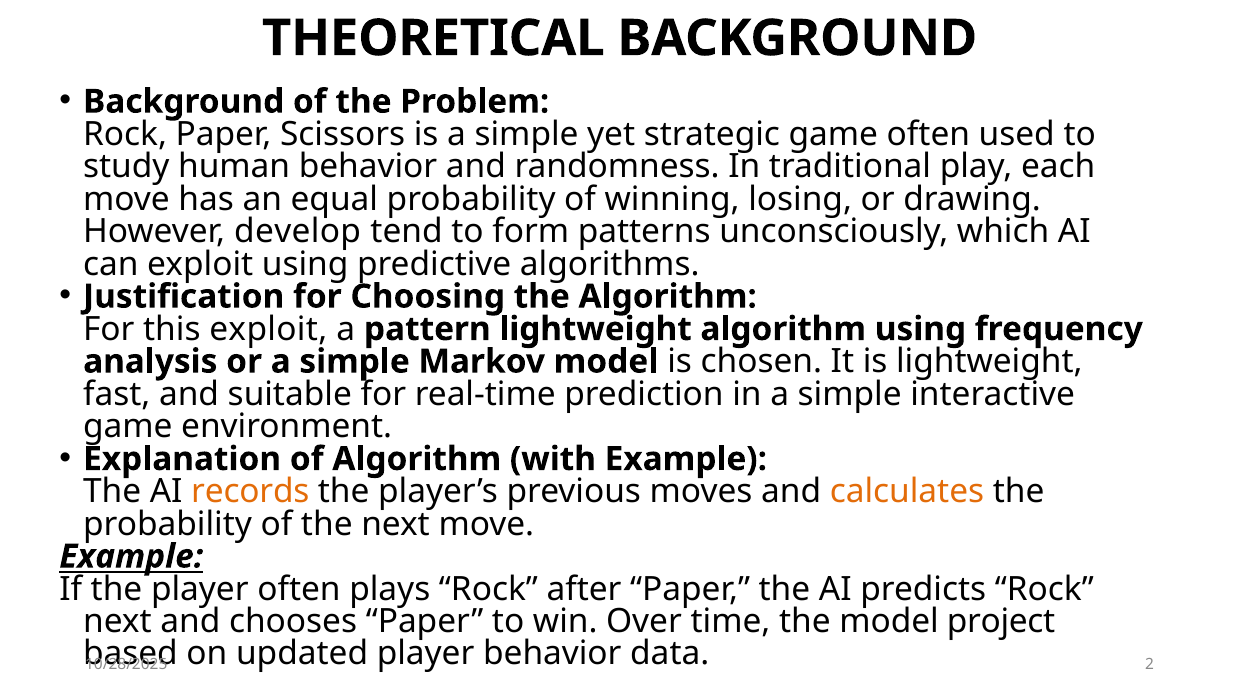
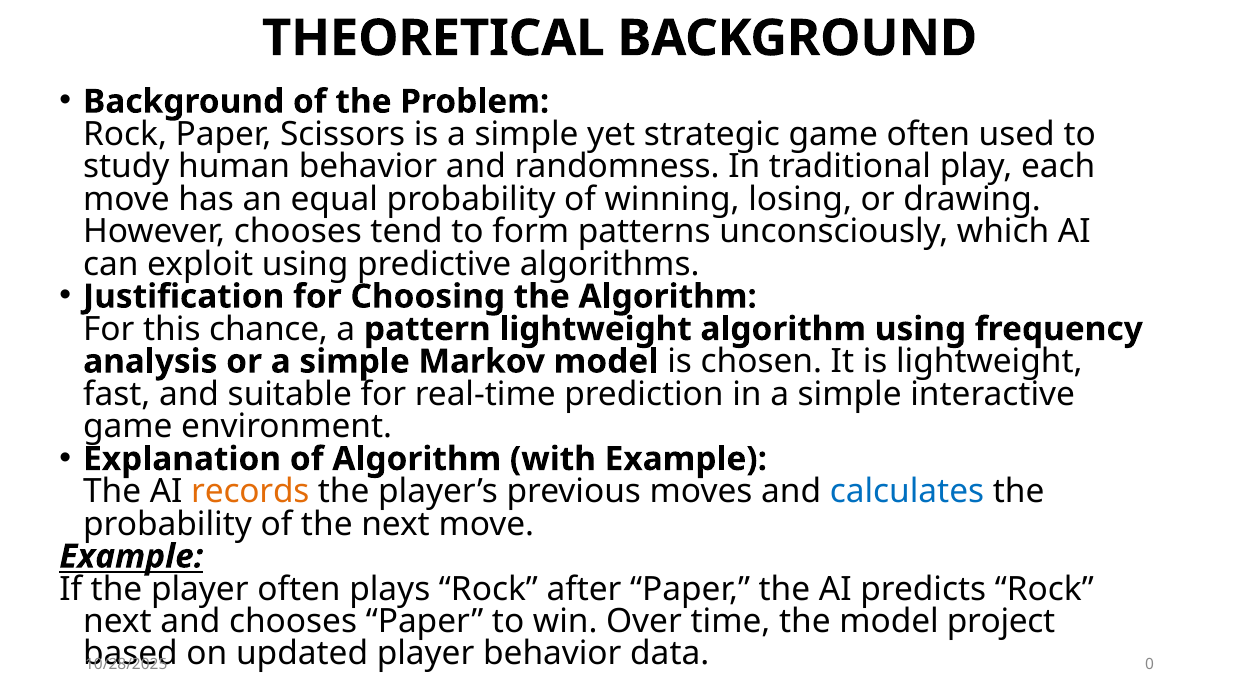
However develop: develop -> chooses (298, 232)
this exploit: exploit -> chance (269, 329)
calculates colour: orange -> blue (907, 491)
2: 2 -> 0 (1149, 665)
